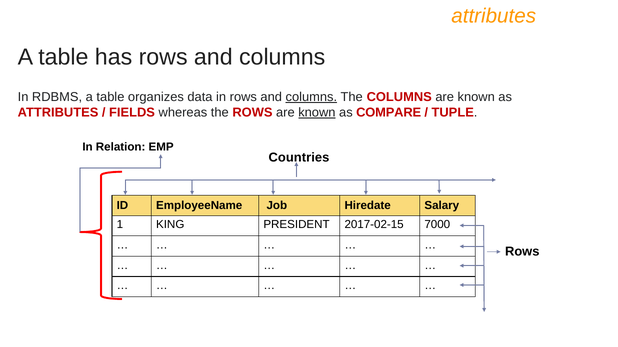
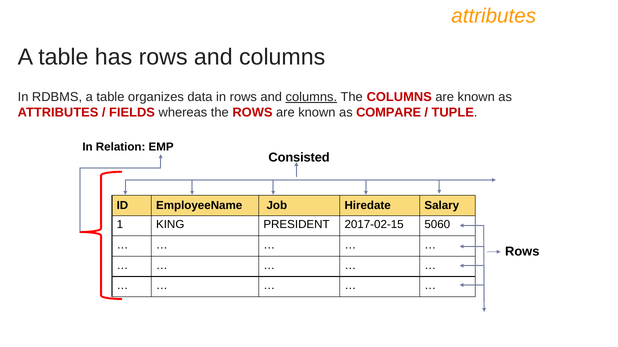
known underline: present -> none (317, 113)
Countries: Countries -> Consisted (299, 158)
7000: 7000 -> 5060 (437, 225)
